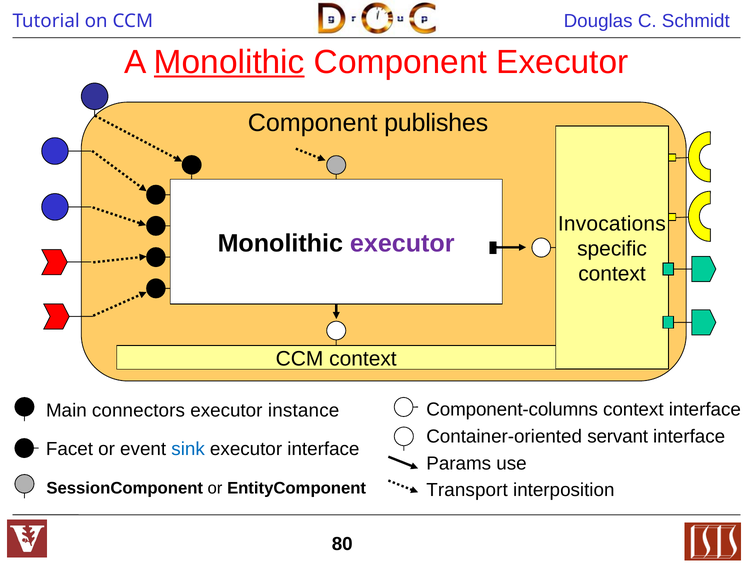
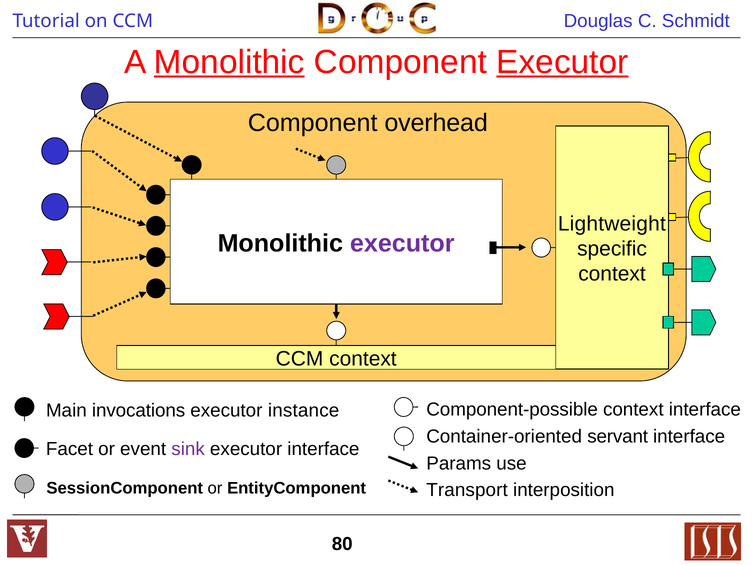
Executor underline: none -> present (562, 62)
publishes: publishes -> overhead (436, 123)
Invocations: Invocations -> Lightweight (612, 224)
Component-columns: Component-columns -> Component-possible (512, 409)
connectors: connectors -> invocations (139, 410)
sink colour: blue -> purple (188, 449)
